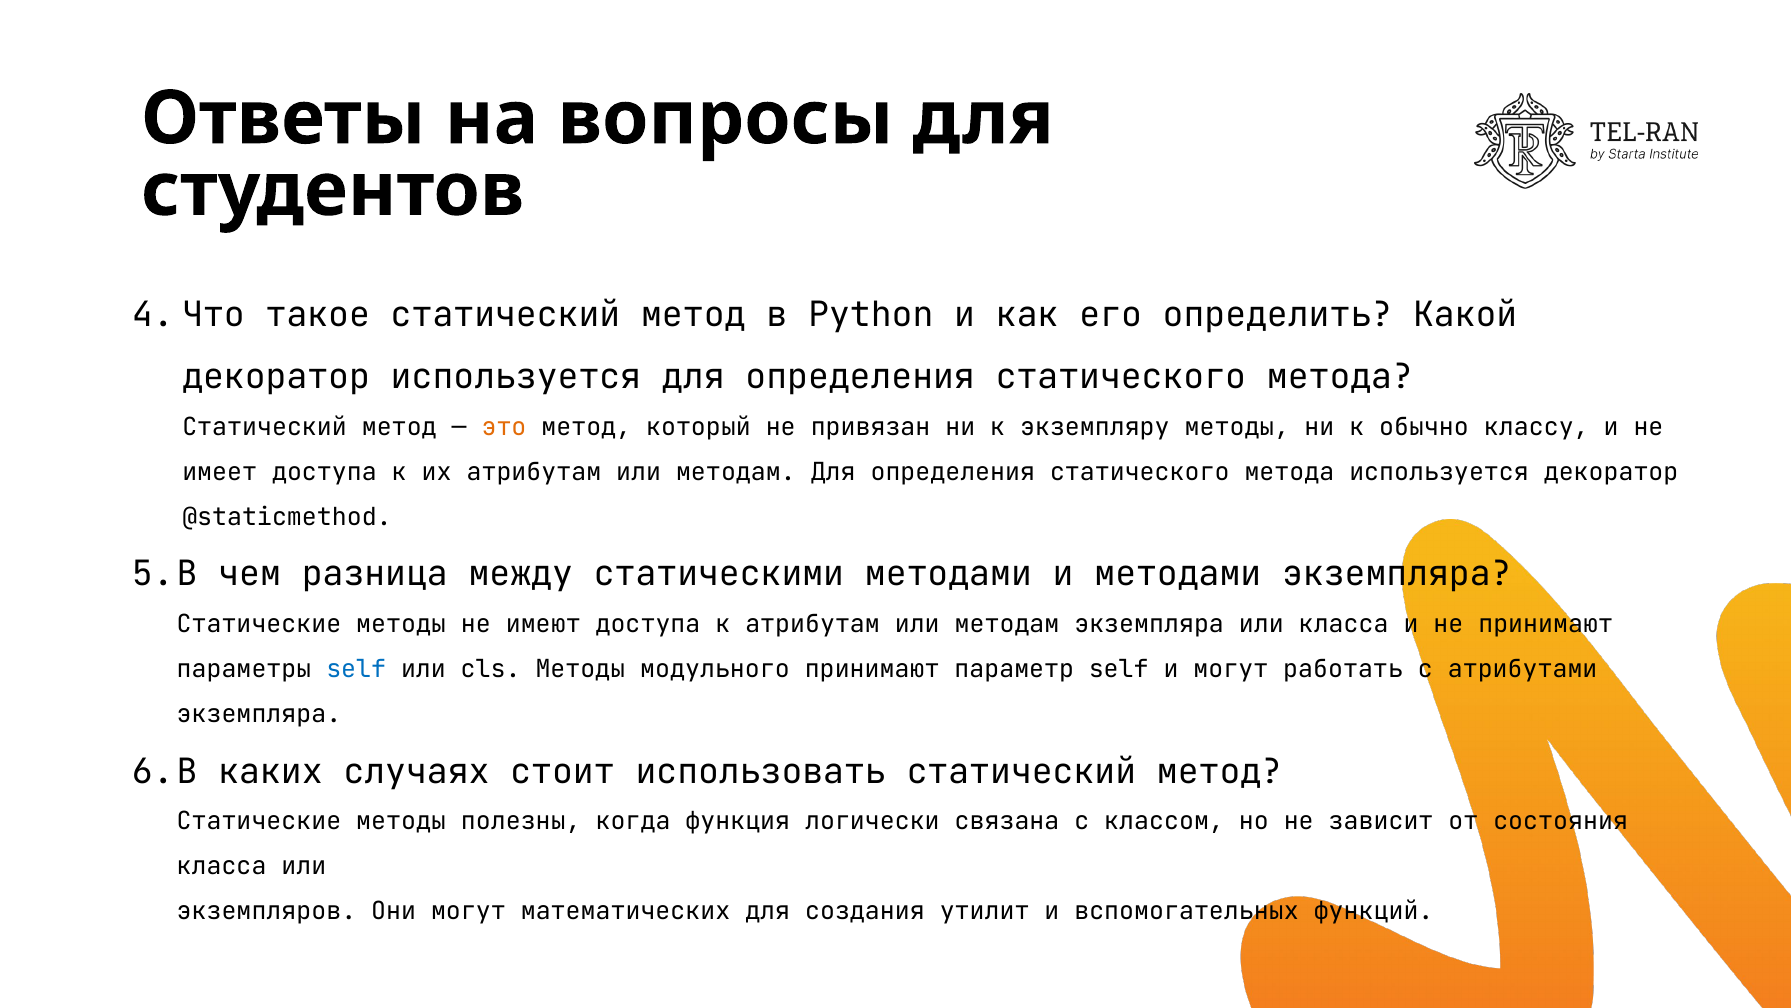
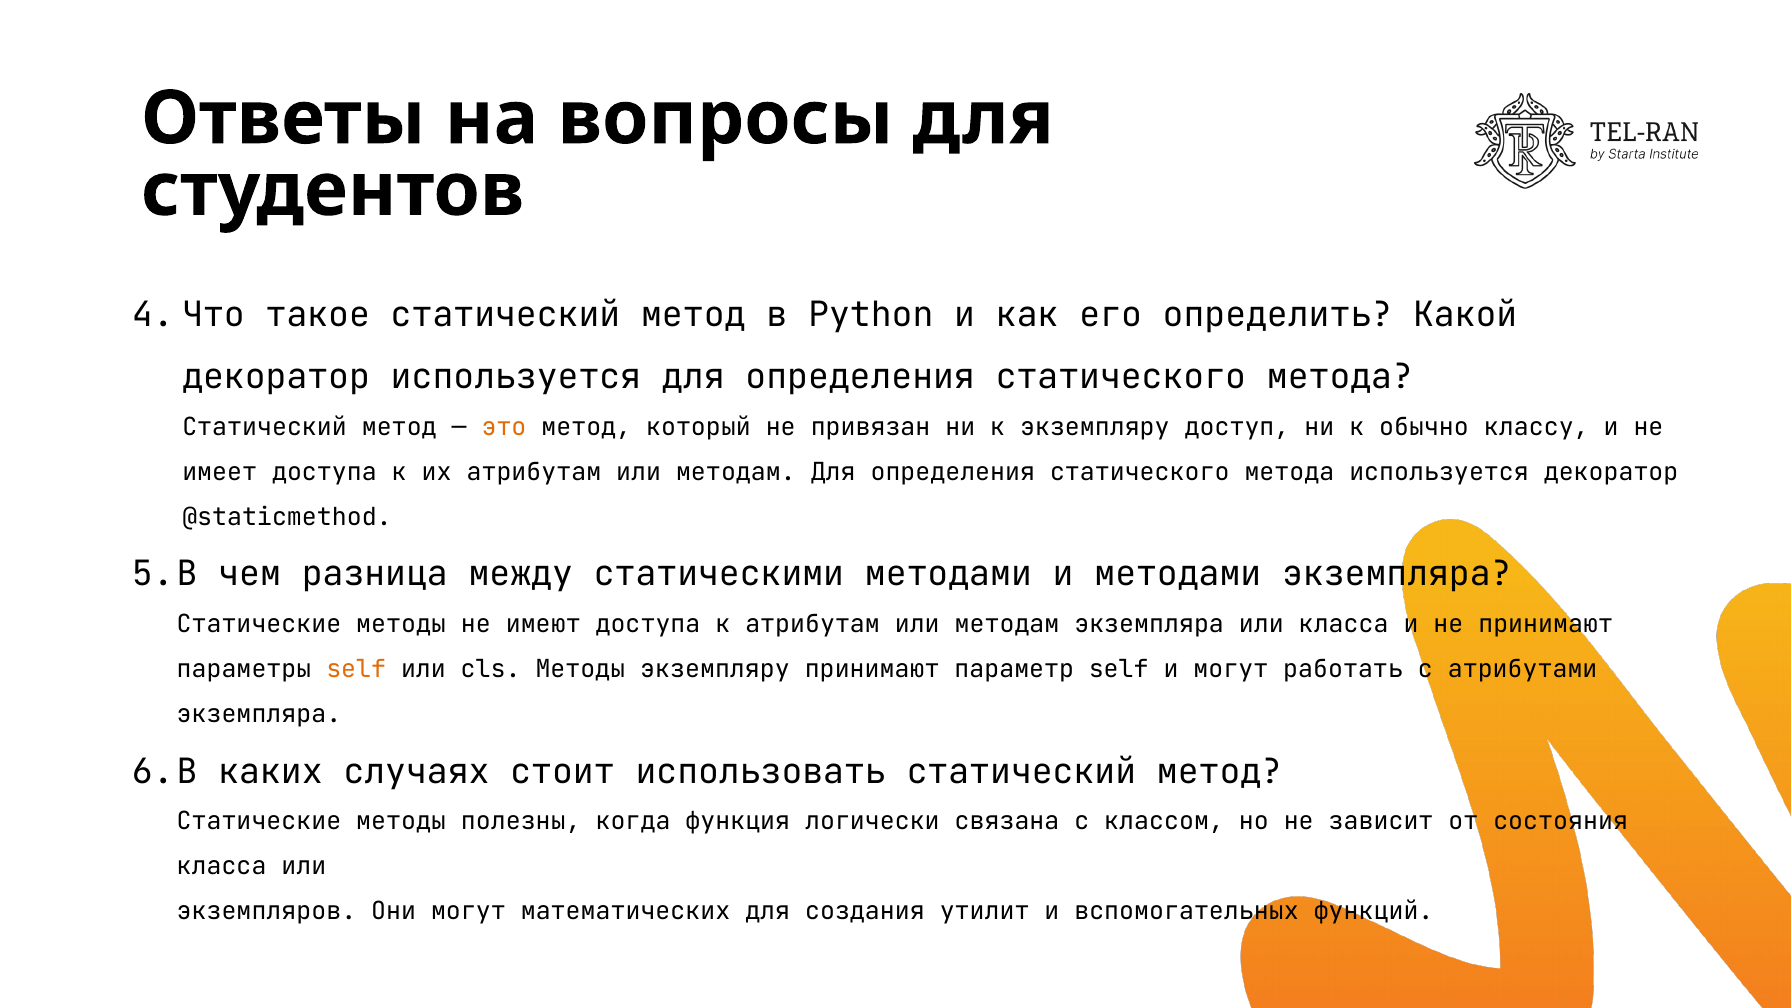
экземпляру методы: методы -> доступ (1237, 427)
self colour: blue -> orange (356, 669)
Методы модульного: модульного -> экземпляру (715, 669)
